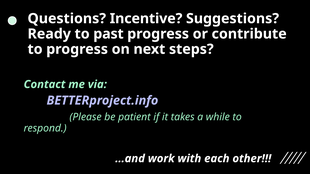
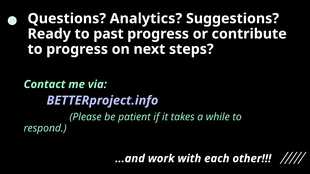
Incentive: Incentive -> Analytics (146, 19)
